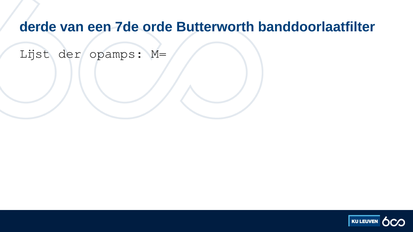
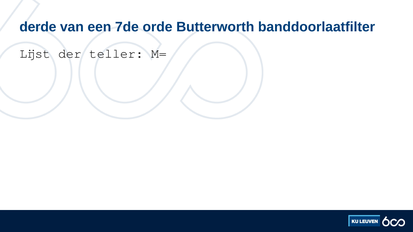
opamps: opamps -> teller (116, 54)
